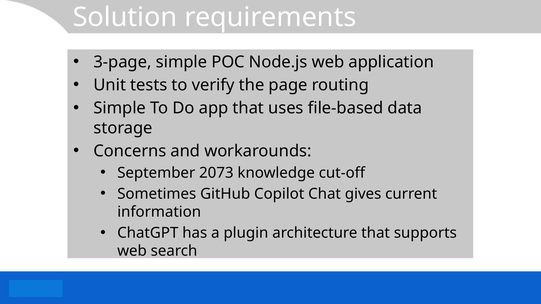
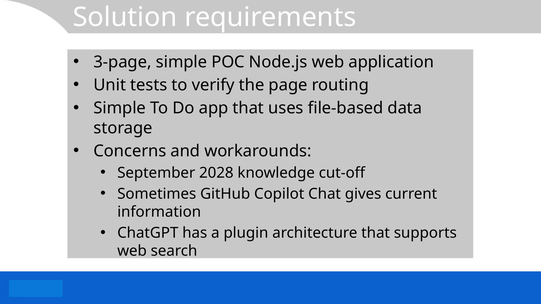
2073: 2073 -> 2028 (216, 173)
